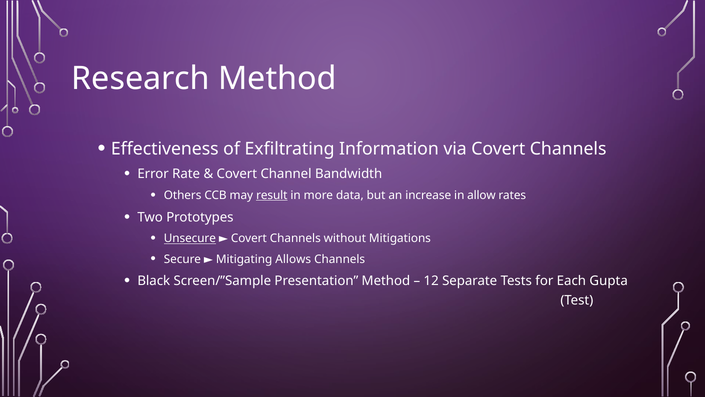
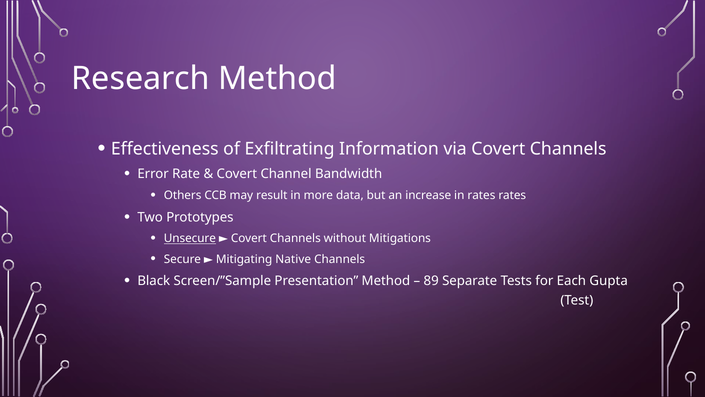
result underline: present -> none (272, 195)
in allow: allow -> rates (481, 195)
Allows: Allows -> Native (293, 259)
12: 12 -> 89 (431, 281)
